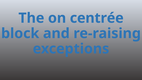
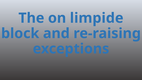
centrée: centrée -> limpide (97, 18)
